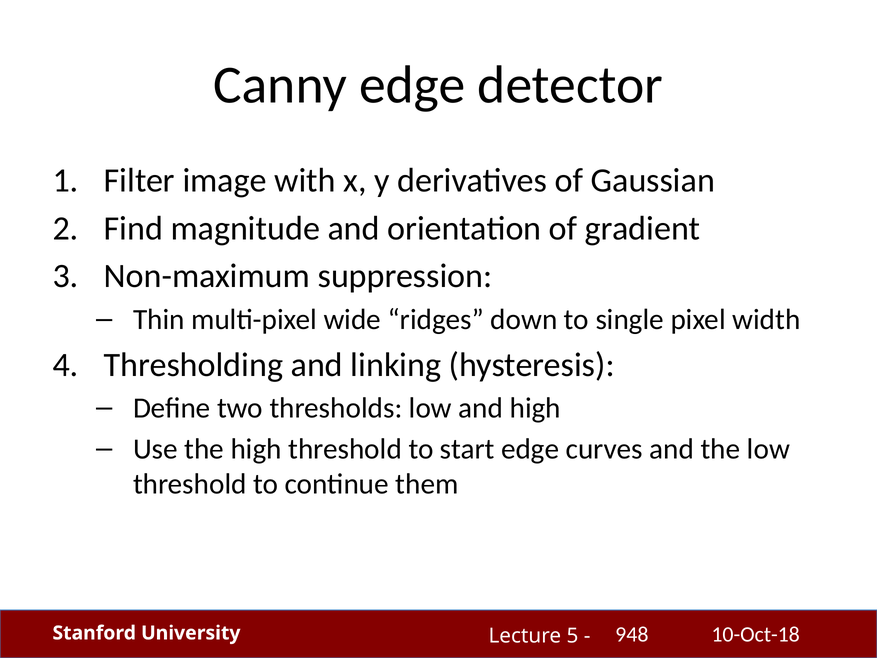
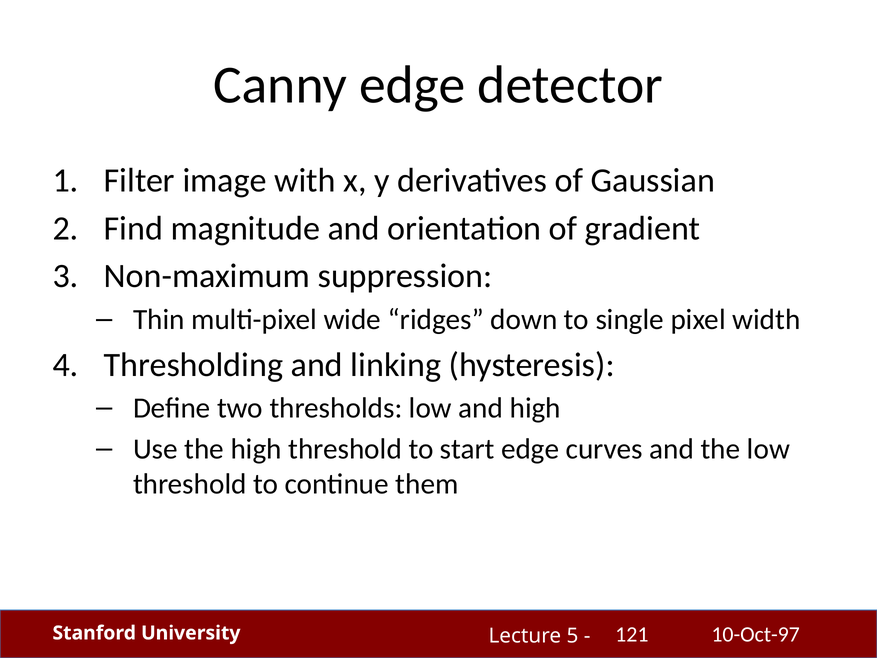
10-Oct-18: 10-Oct-18 -> 10-Oct-97 (756, 634)
948: 948 -> 121 (632, 634)
